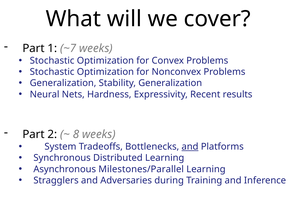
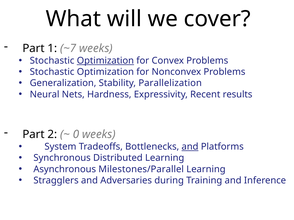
Optimization underline: none -> present (105, 61)
Stability Generalization: Generalization -> Parallelization (170, 83)
8: 8 -> 0 (76, 135)
